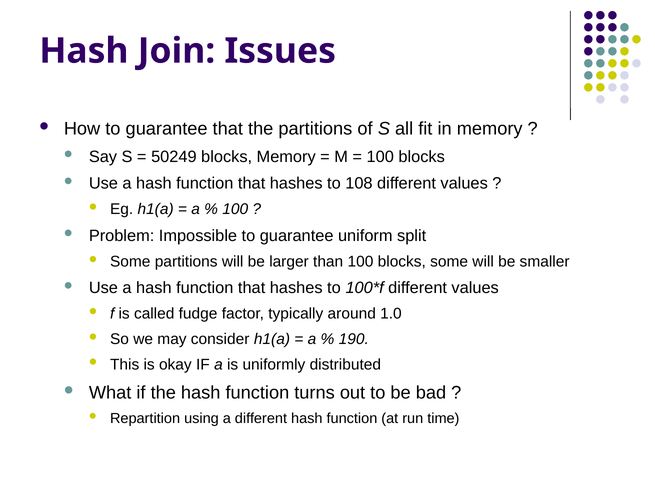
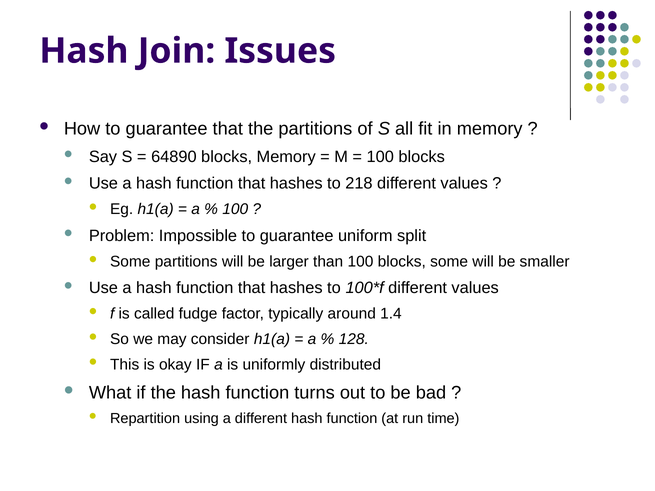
50249: 50249 -> 64890 (174, 157)
108: 108 -> 218 (359, 184)
1.0: 1.0 -> 1.4 (391, 314)
190: 190 -> 128 (354, 339)
